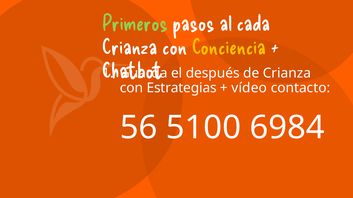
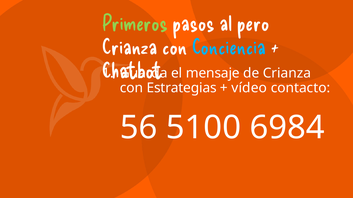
cada: cada -> pero (253, 24)
Conciencia colour: yellow -> light blue (229, 48)
después: después -> mensaje (213, 73)
